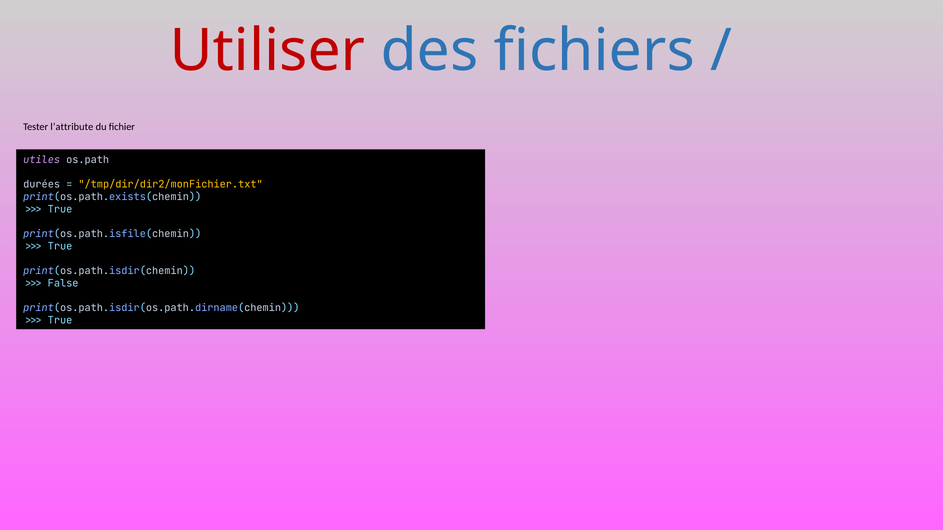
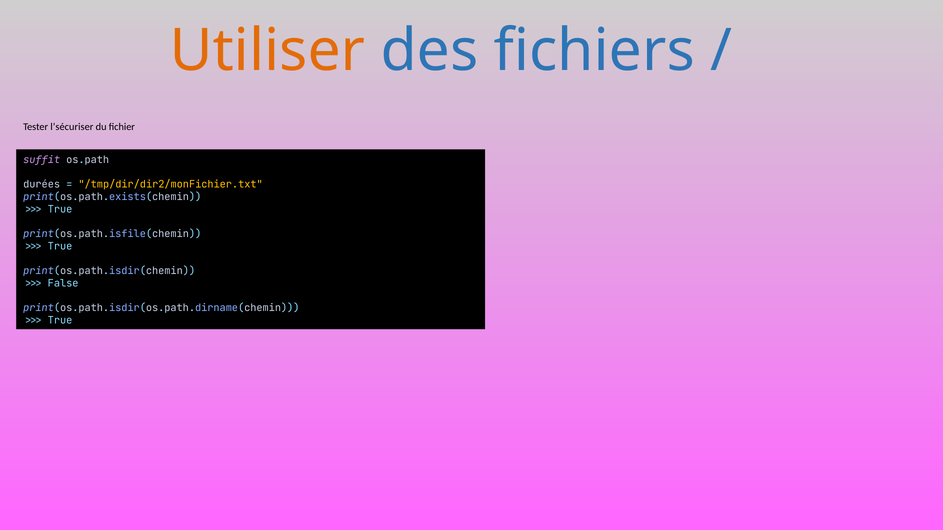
Utiliser colour: red -> orange (267, 51)
l’attribute: l’attribute -> l’sécuriser (72, 127)
utiles: utiles -> suffit (42, 160)
